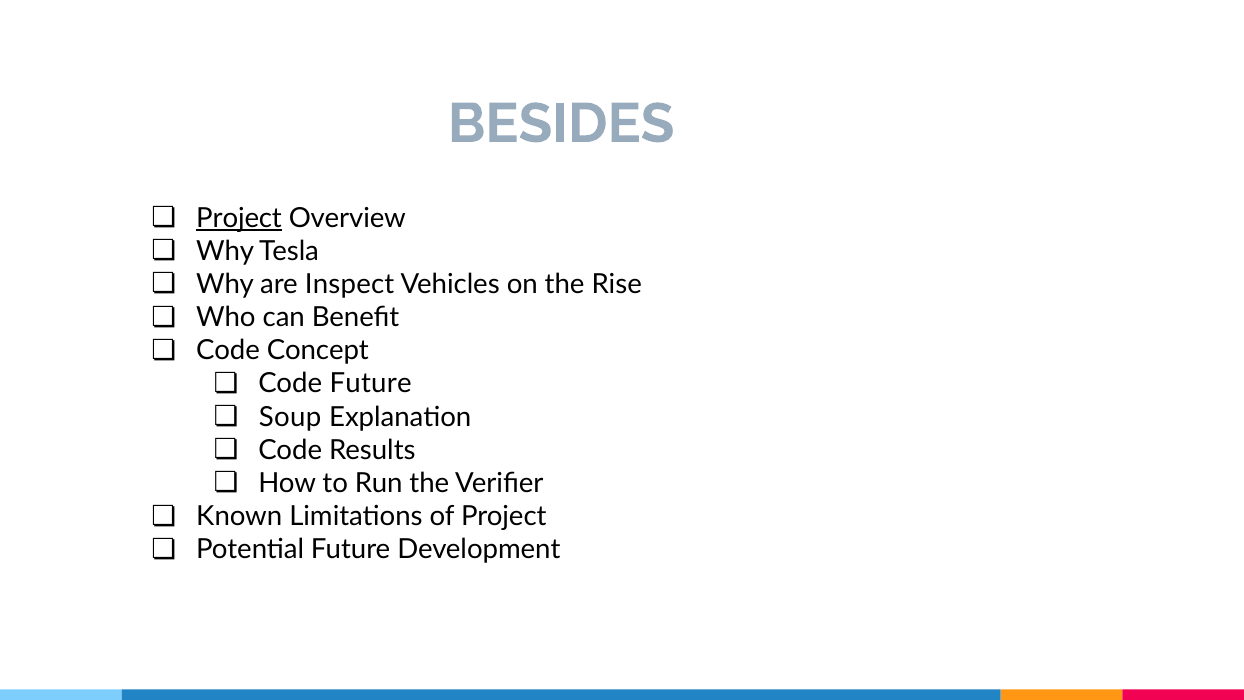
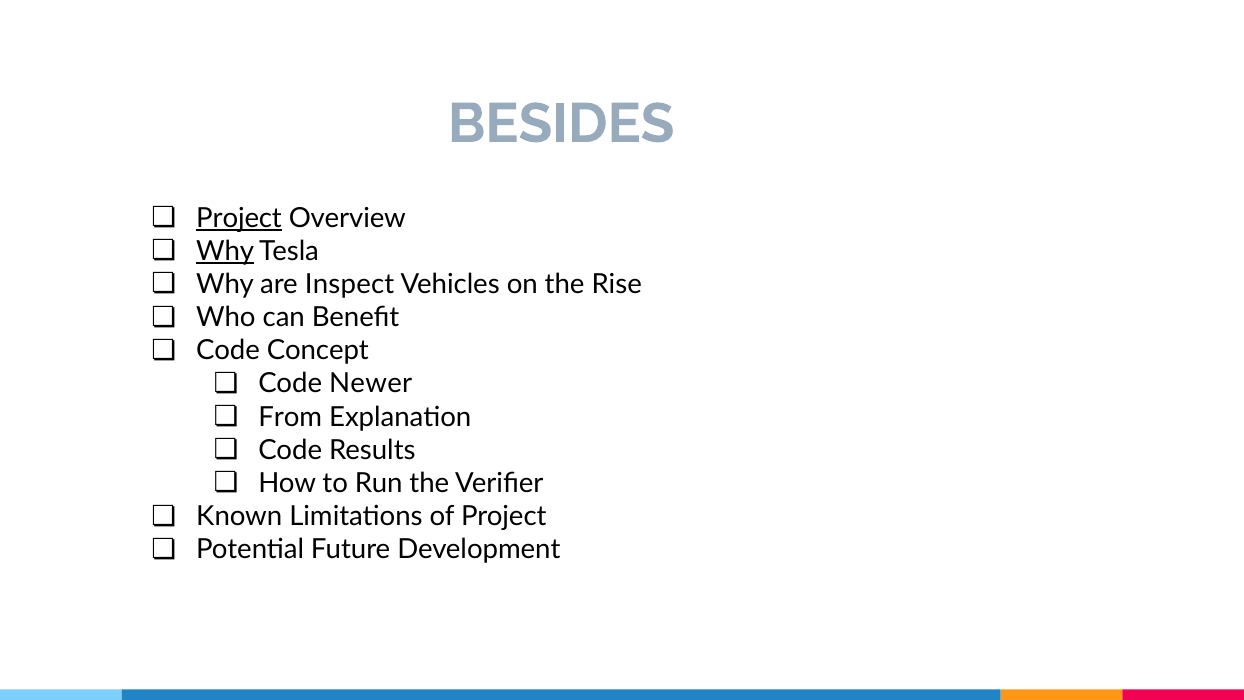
Why underline: none -> present (225, 251)
Code Future: Future -> Newer (371, 384)
Soup: Soup -> From (290, 417)
